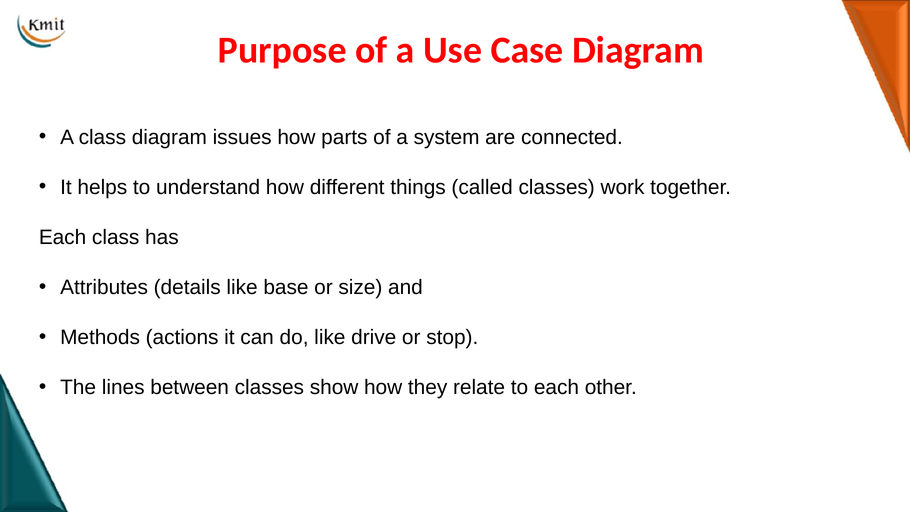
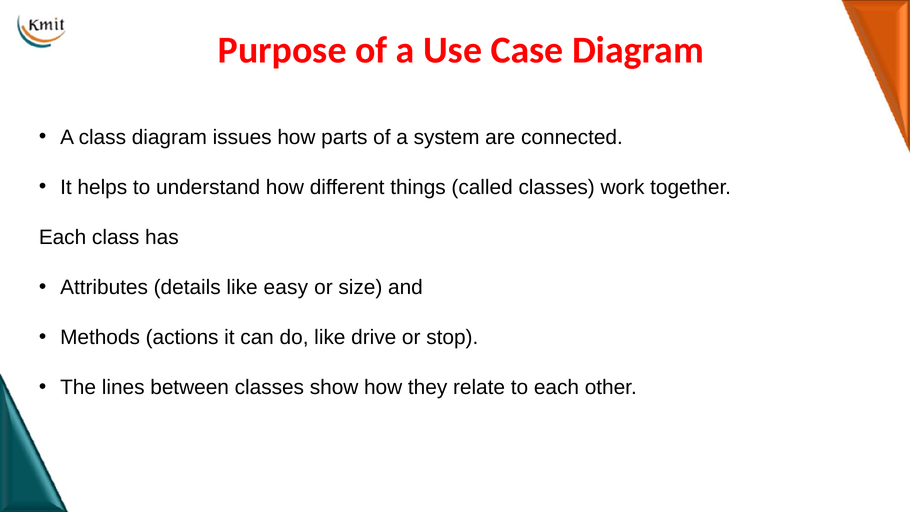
base: base -> easy (286, 287)
